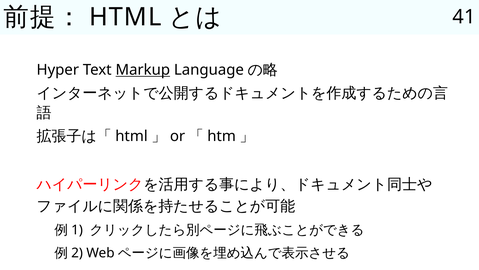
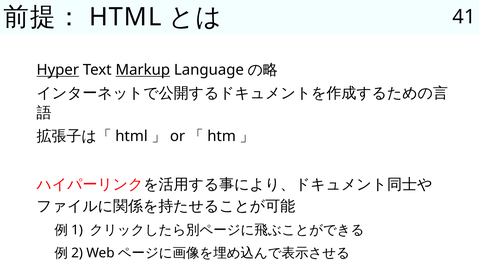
Hyper underline: none -> present (58, 70)
